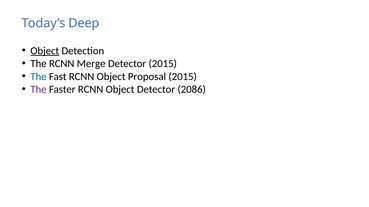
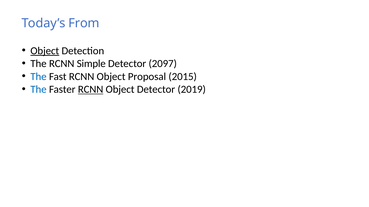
Deep: Deep -> From (84, 23)
Merge: Merge -> Simple (91, 64)
Detector 2015: 2015 -> 2097 (163, 64)
The colour: purple -> blue (38, 90)
RCNN underline: none -> present (91, 90)
2086: 2086 -> 2019 (192, 90)
